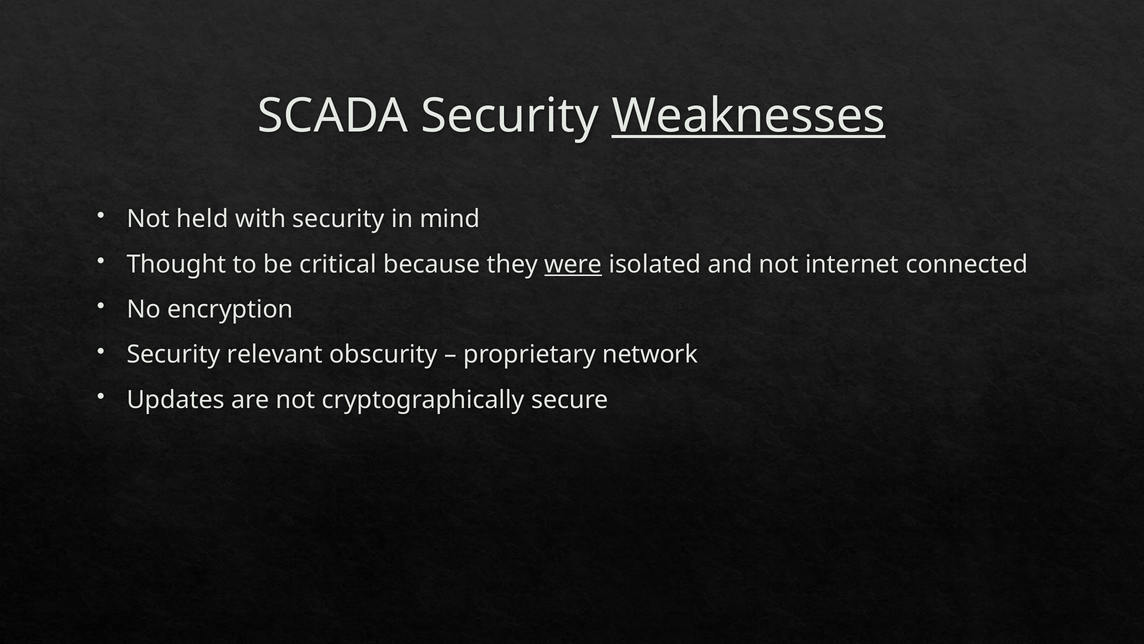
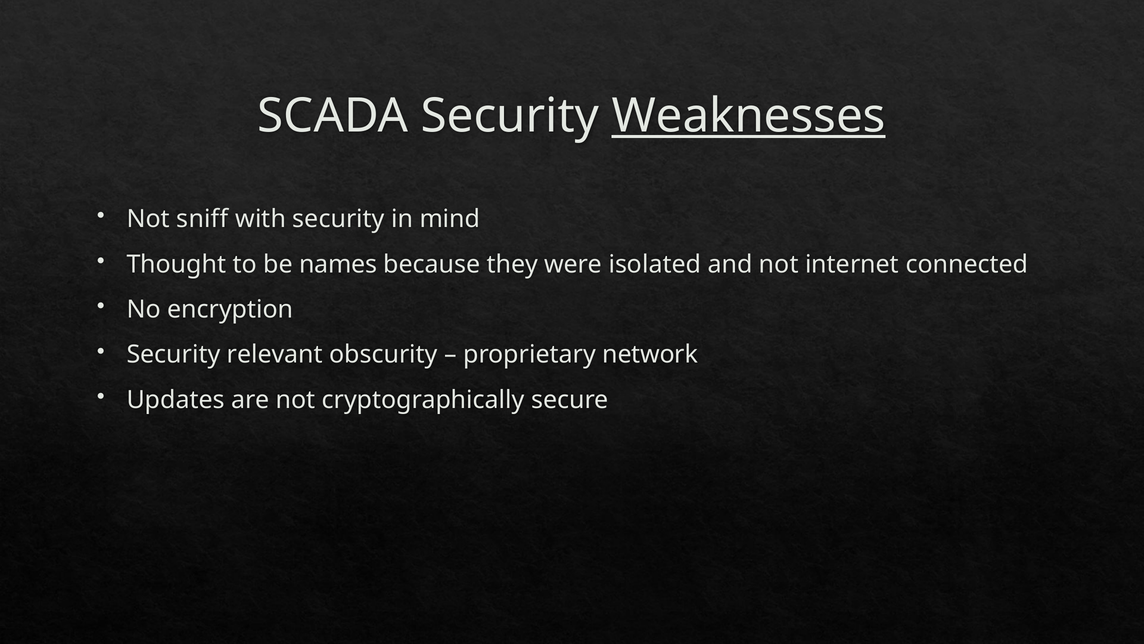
held: held -> sniff (202, 219)
critical: critical -> names (338, 264)
were underline: present -> none (573, 264)
